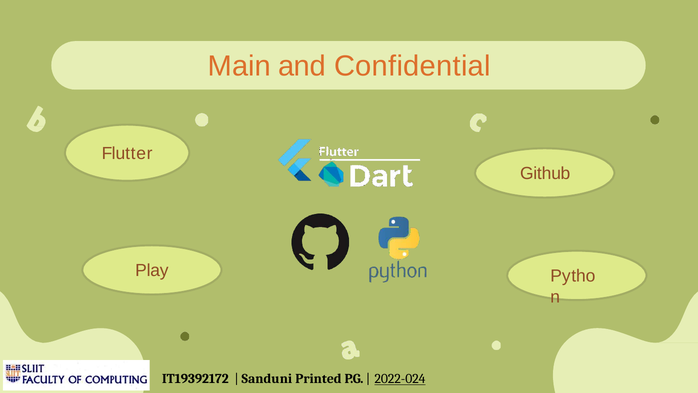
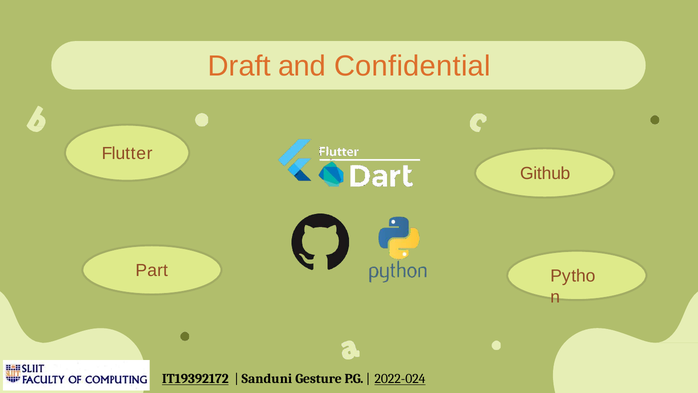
Main: Main -> Draft (239, 66)
Play: Play -> Part (152, 270)
IT19392172 underline: none -> present (195, 379)
Printed: Printed -> Gesture (319, 379)
